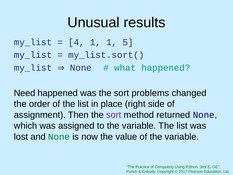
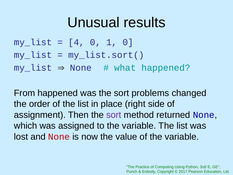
4 1: 1 -> 0 (95, 42)
1 5: 5 -> 0 (128, 42)
Need: Need -> From (25, 93)
None colour: green -> red (59, 136)
